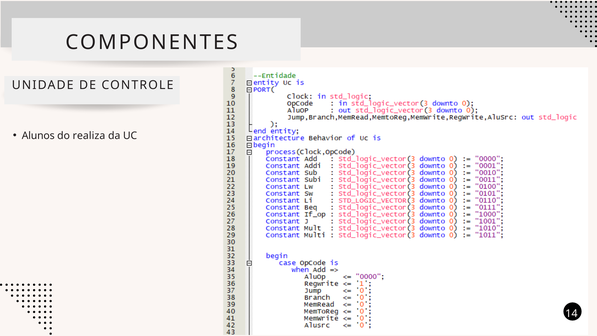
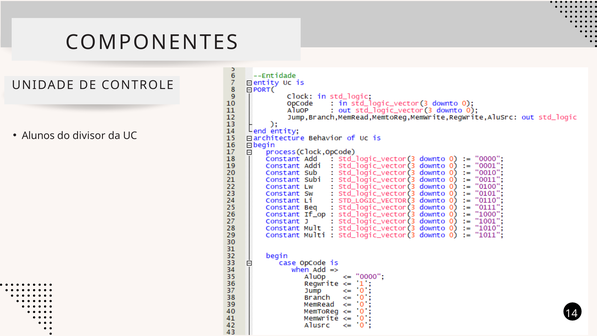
realiza: realiza -> divisor (89, 136)
